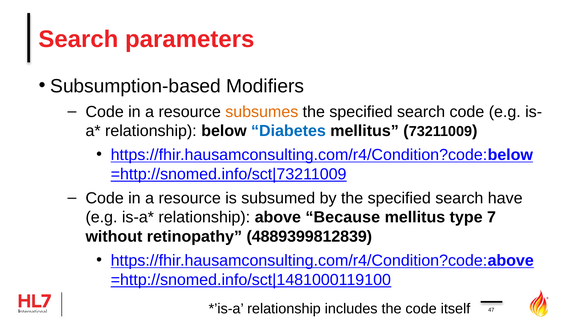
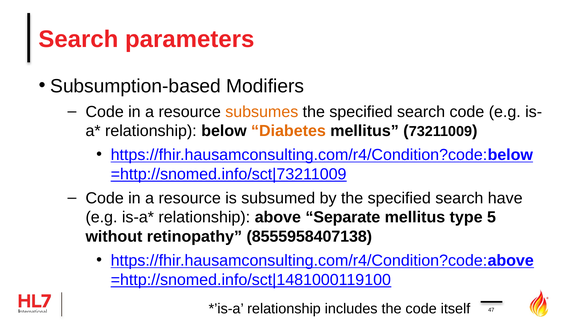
Diabetes colour: blue -> orange (288, 131)
Because: Because -> Separate (343, 217)
7: 7 -> 5 (491, 217)
4889399812839: 4889399812839 -> 8555958407138 (309, 237)
